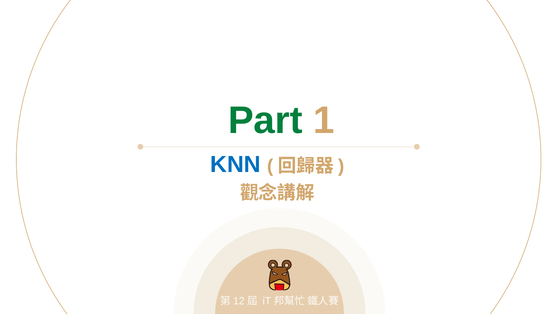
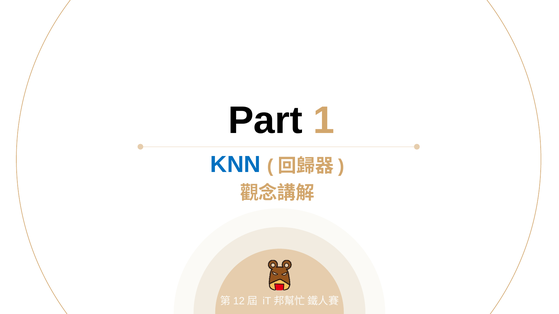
Part colour: green -> black (265, 121)
